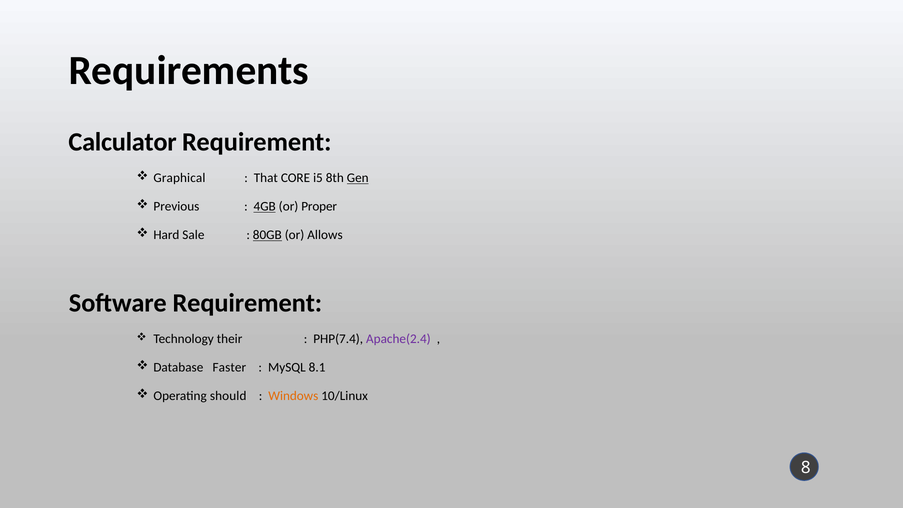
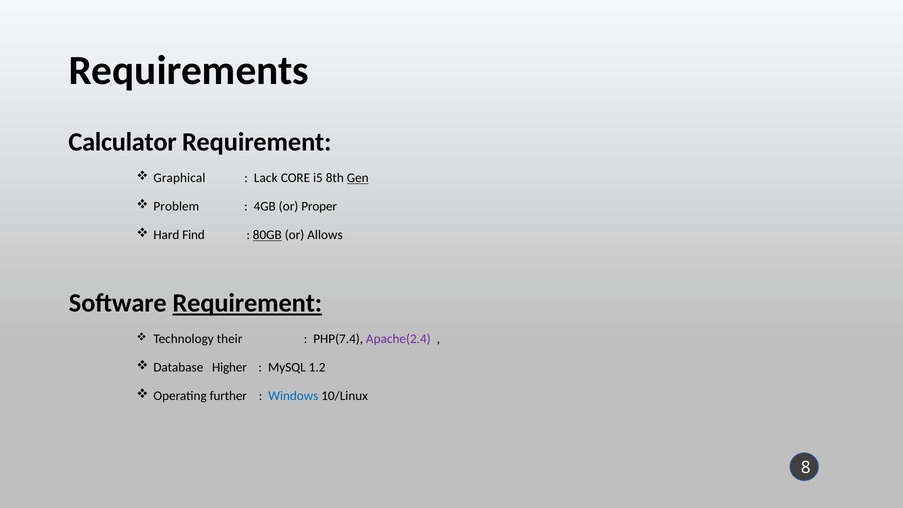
That: That -> Lack (266, 178)
Previous: Previous -> Problem (176, 207)
4GB underline: present -> none (265, 207)
Sale: Sale -> Find (194, 235)
Requirement underline: none -> present (247, 303)
Faster: Faster -> Higher (229, 367)
8.1: 8.1 -> 1.2 (317, 367)
should: should -> further (228, 396)
Windows colour: orange -> blue (293, 396)
